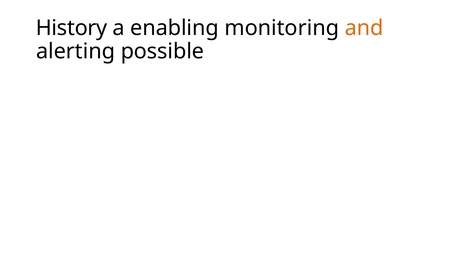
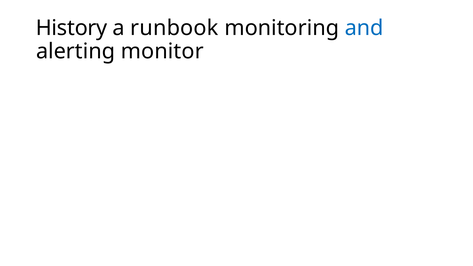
enabling: enabling -> runbook (174, 28)
and colour: orange -> blue (364, 28)
possible: possible -> monitor (162, 51)
